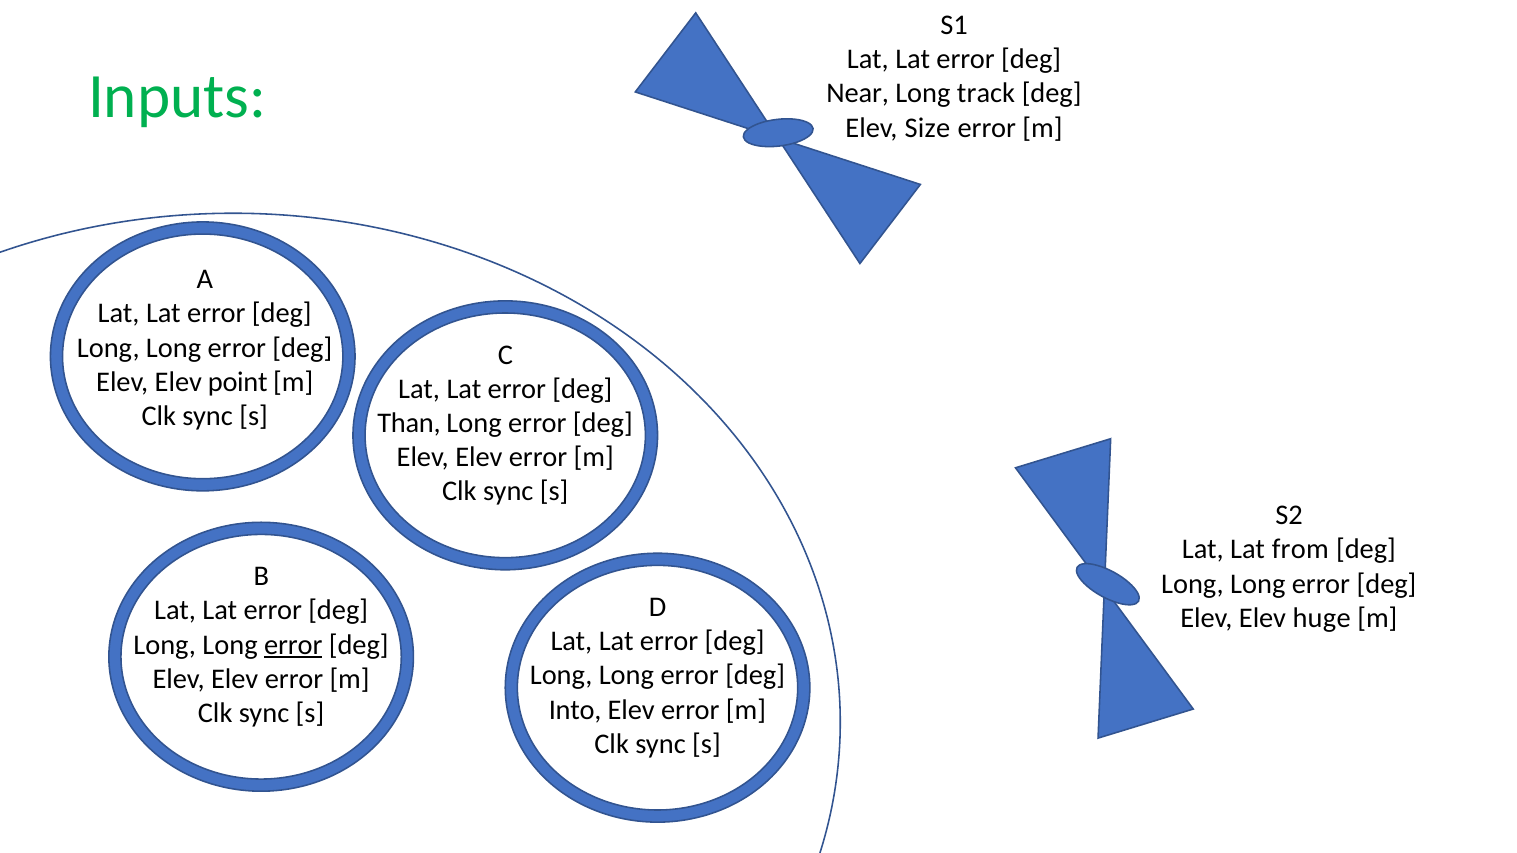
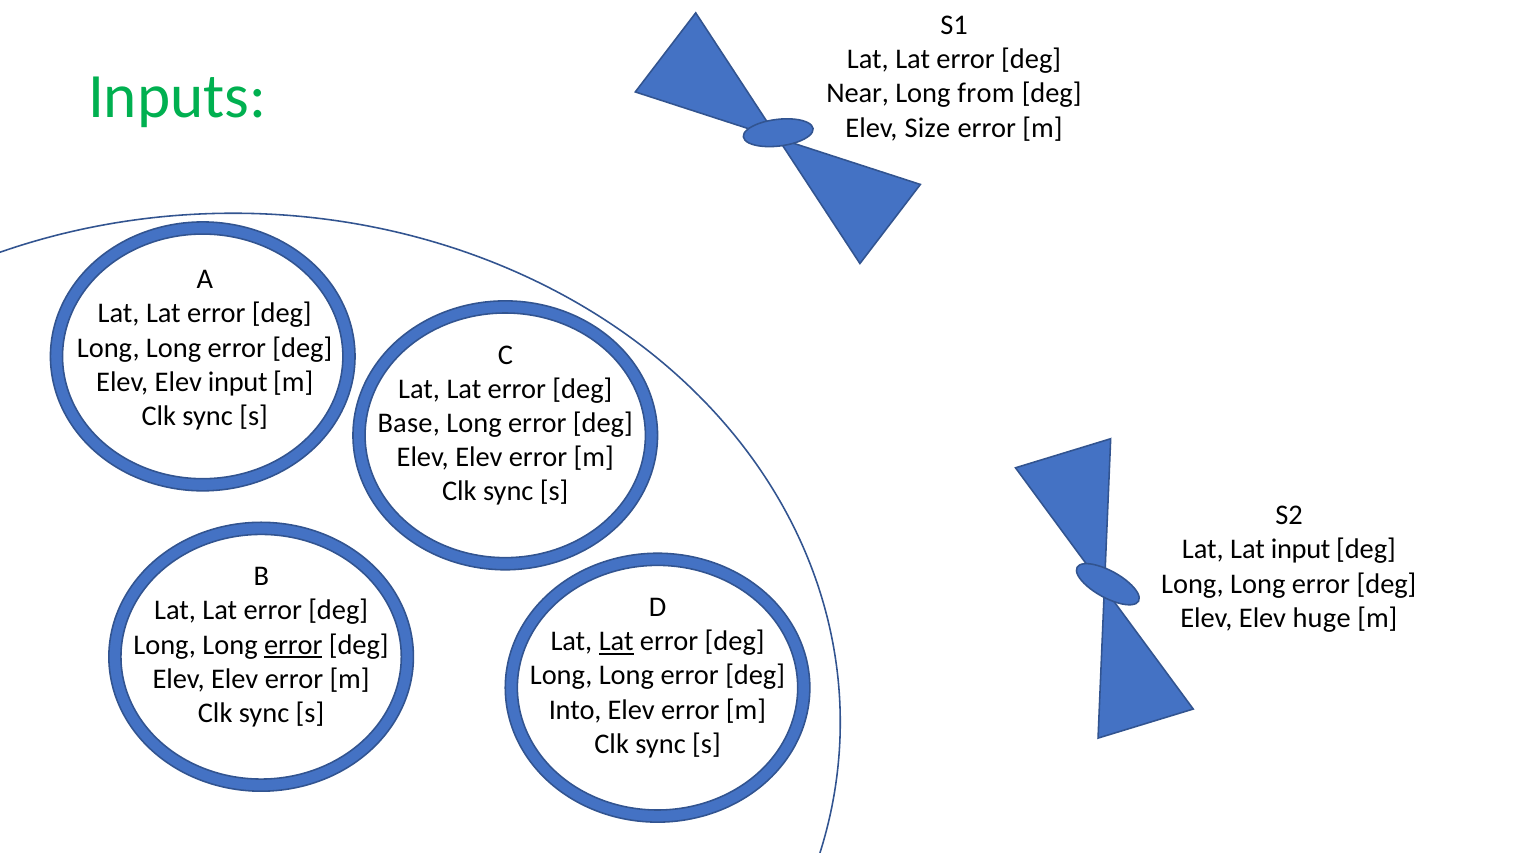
track: track -> from (986, 94)
Elev point: point -> input (238, 382)
Than: Than -> Base (409, 423)
Lat from: from -> input (1301, 550)
Lat underline: none -> present (616, 642)
